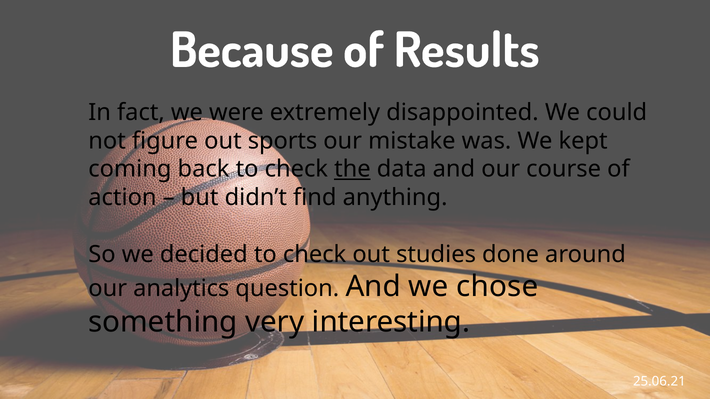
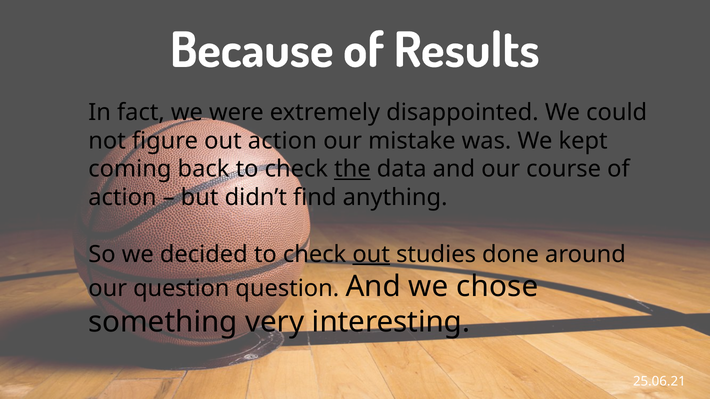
out sports: sports -> action (282, 141)
out underline: none -> present (371, 254)
our analytics: analytics -> question (181, 289)
